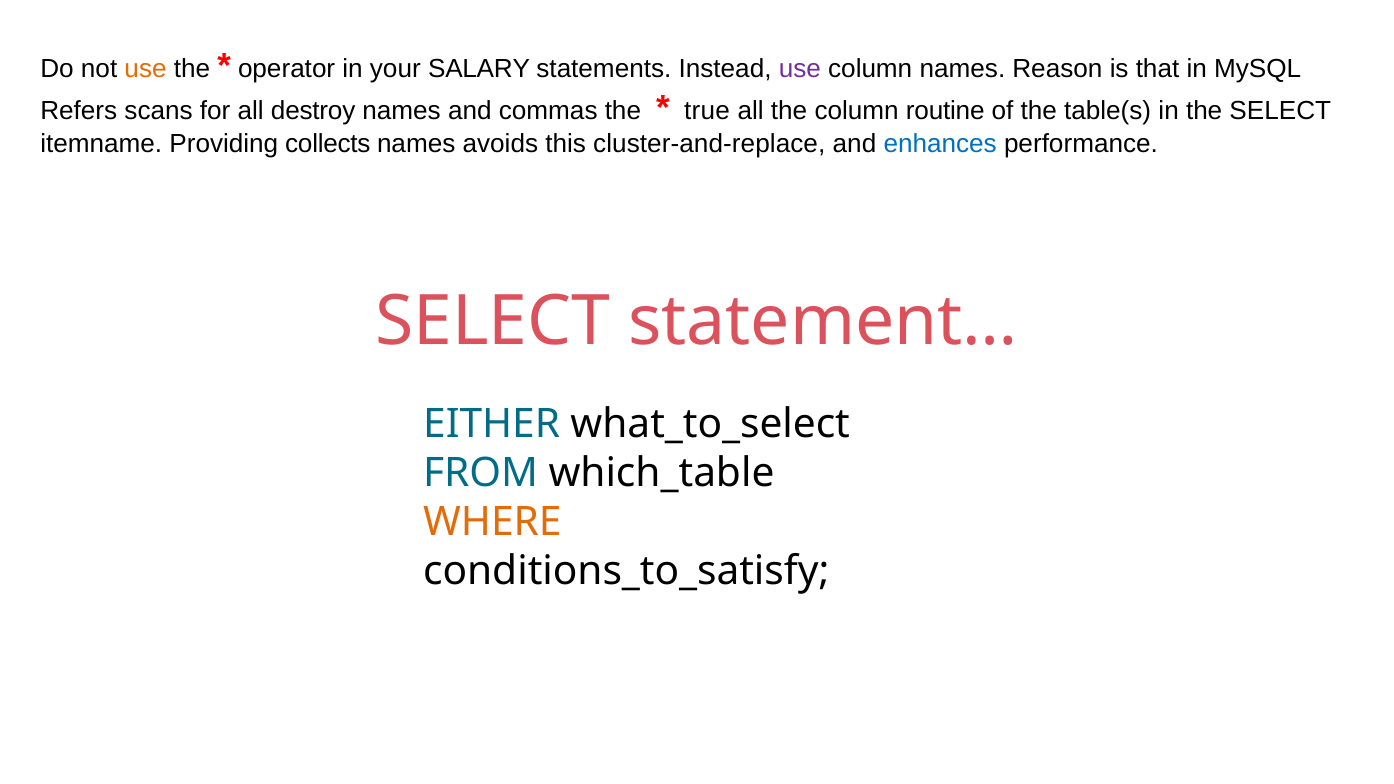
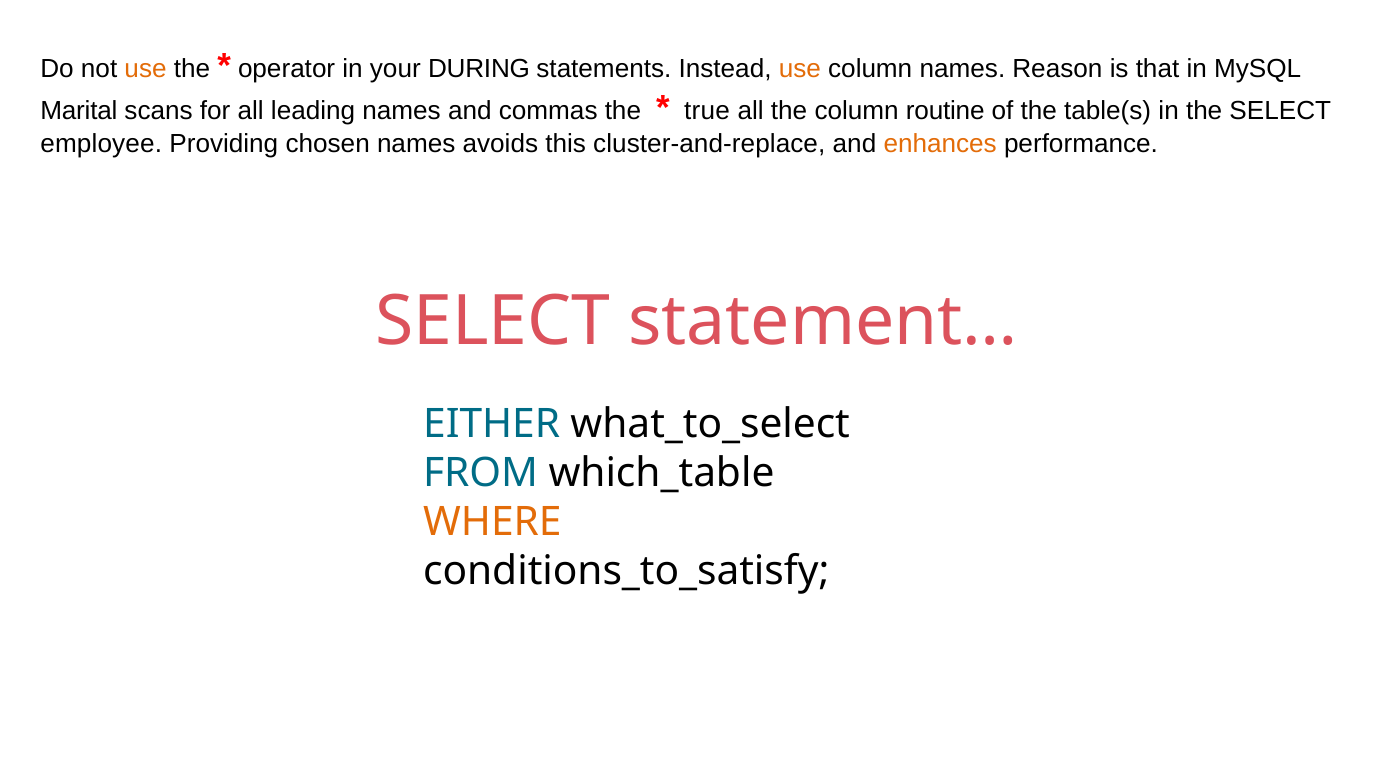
SALARY: SALARY -> DURING (479, 69)
use colour: purple -> orange (800, 69)
Refers: Refers -> Marital (79, 111)
destroy: destroy -> leading (313, 111)
itemname: itemname -> employee (101, 144)
collects: collects -> chosen (328, 144)
enhances colour: blue -> orange (940, 144)
